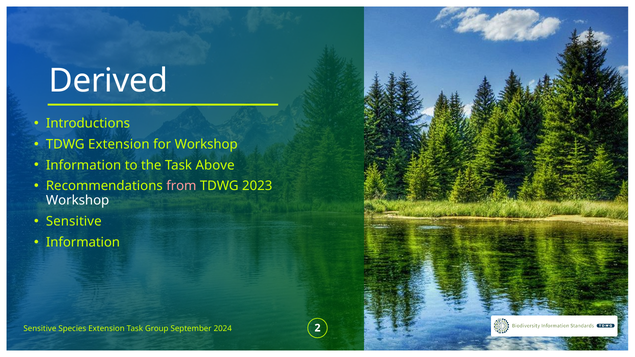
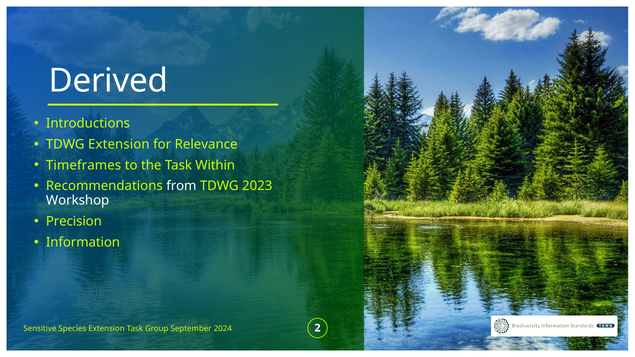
for Workshop: Workshop -> Relevance (206, 144)
Information: Information -> Timeframes (84, 165)
Above: Above -> Within (215, 165)
from colour: pink -> white (181, 186)
Sensitive: Sensitive -> Precision (74, 221)
